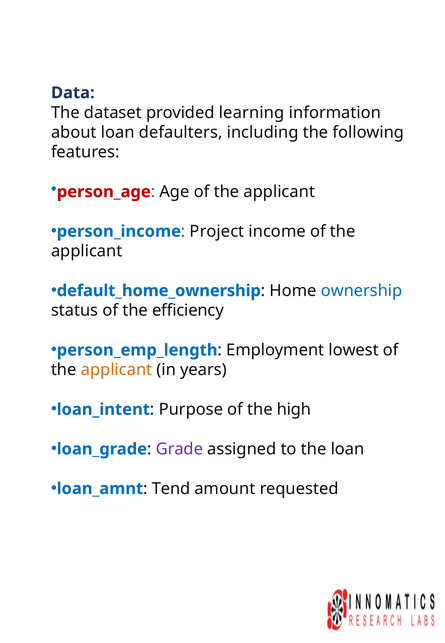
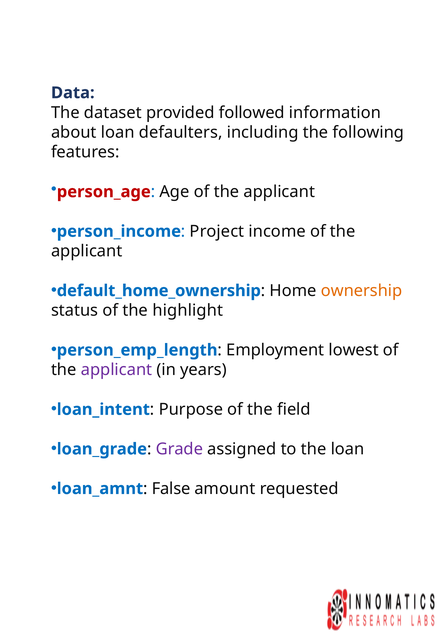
learning: learning -> followed (252, 113)
ownership colour: blue -> orange (362, 291)
efficiency: efficiency -> highlight (188, 310)
applicant colour: orange -> purple (116, 370)
high: high -> field (294, 409)
Tend: Tend -> False (171, 488)
